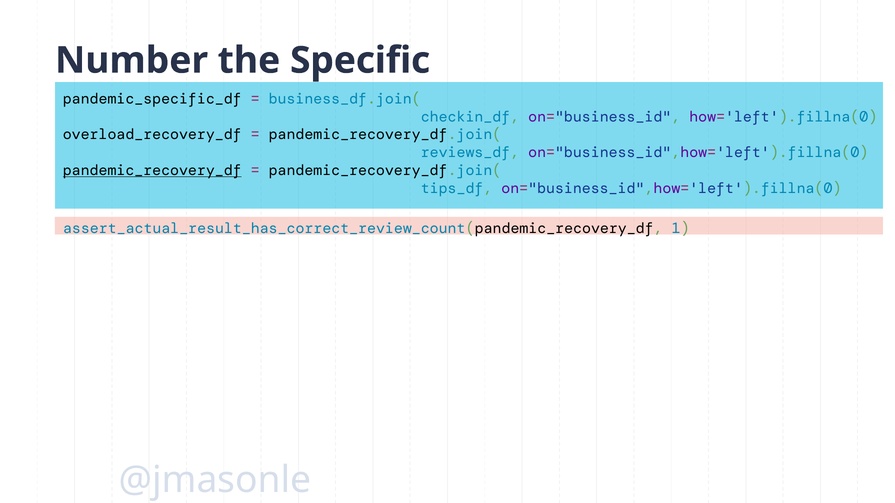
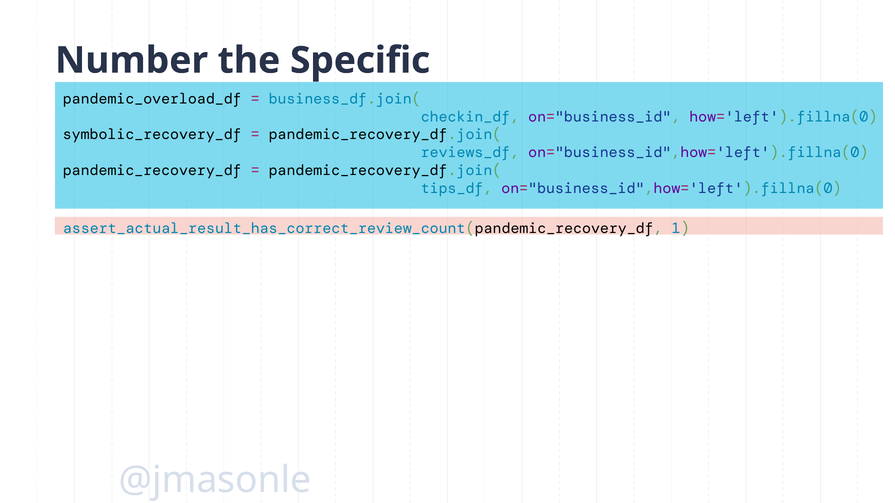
pandemic_specific_df: pandemic_specific_df -> pandemic_overload_df (152, 99)
overload_recovery_df: overload_recovery_df -> symbolic_recovery_df (152, 135)
pandemic_recovery_df underline: present -> none (152, 170)
